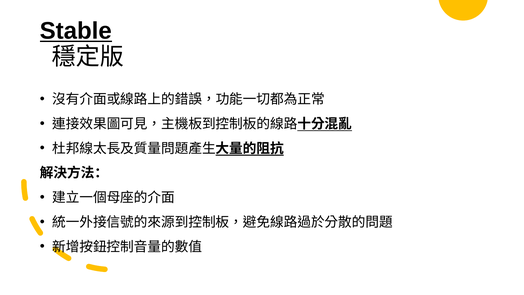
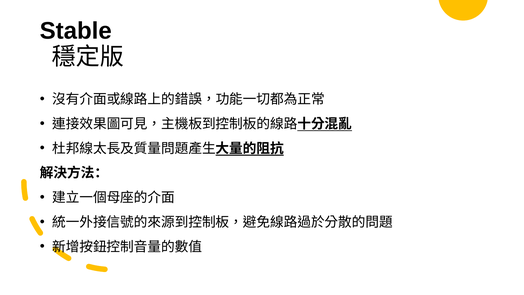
Stable underline: present -> none (76, 31)
